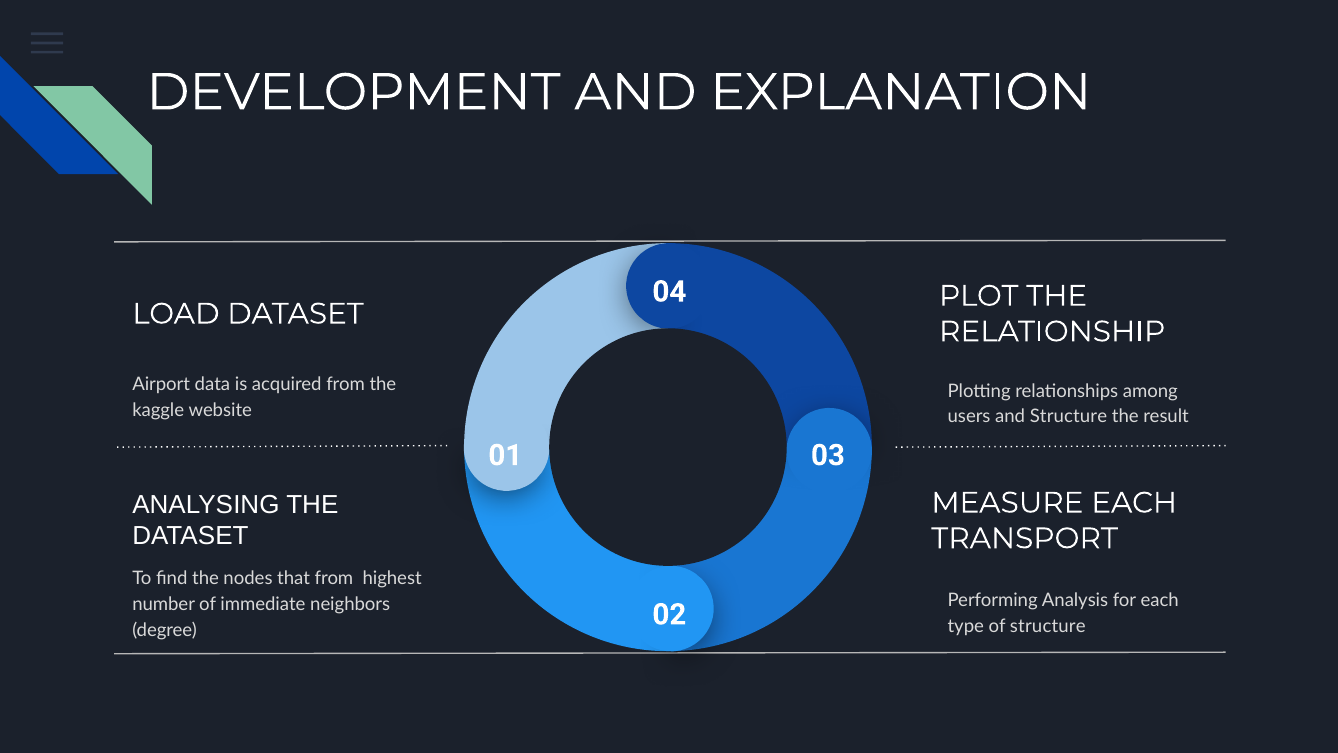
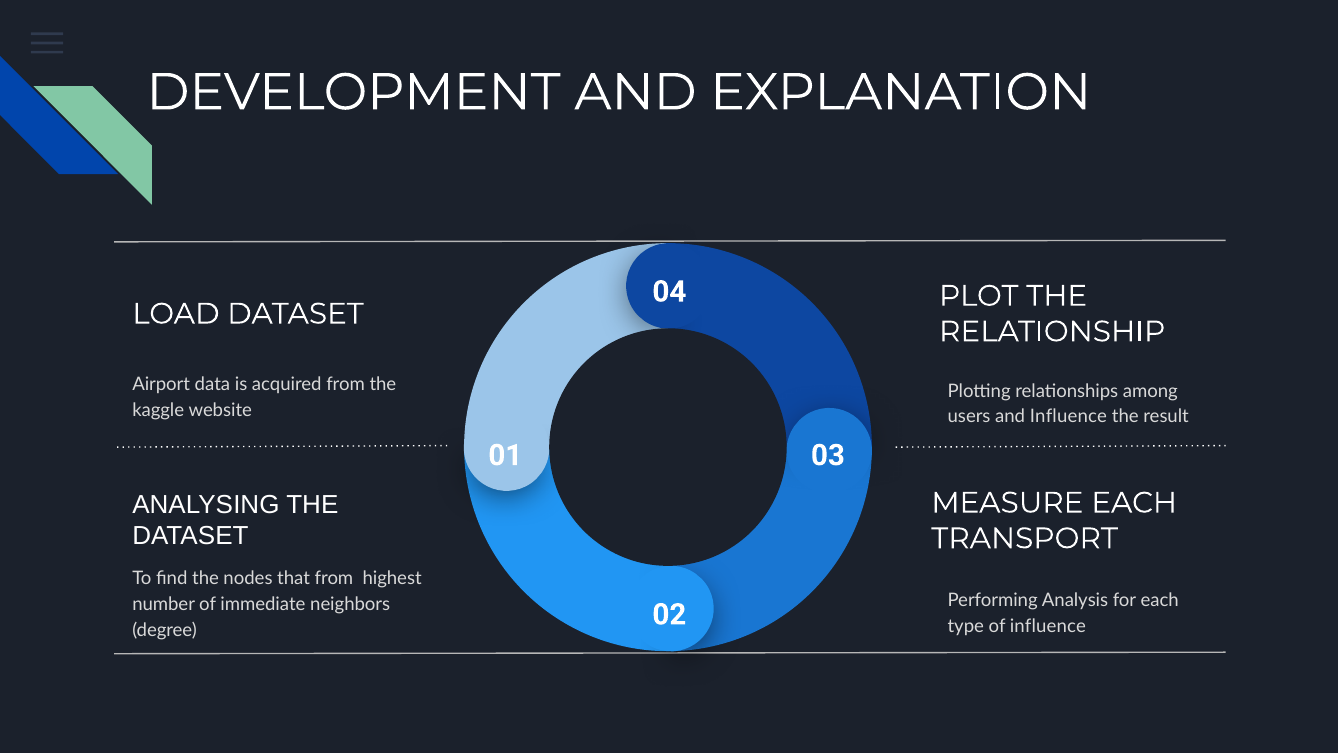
and Structure: Structure -> Influence (1068, 417)
of structure: structure -> influence (1048, 626)
